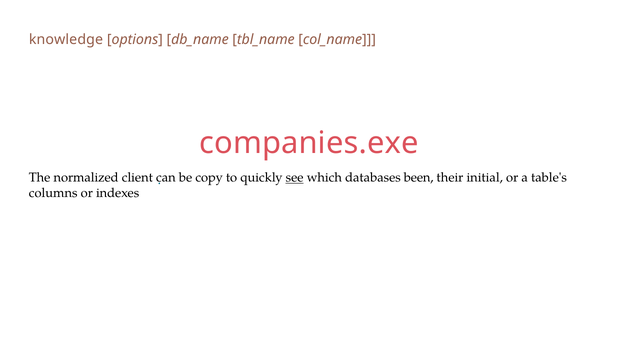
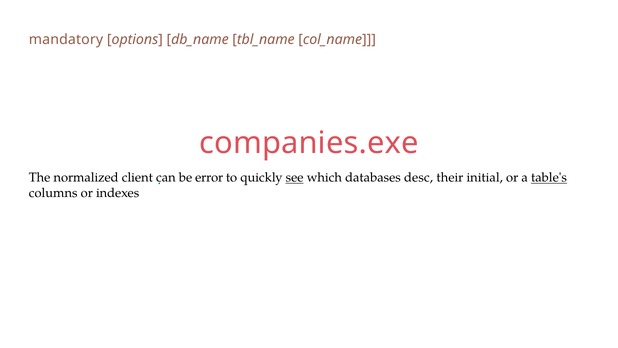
knowledge: knowledge -> mandatory (66, 40)
copy: copy -> error (209, 177)
been: been -> desc (419, 177)
table's underline: none -> present (549, 177)
